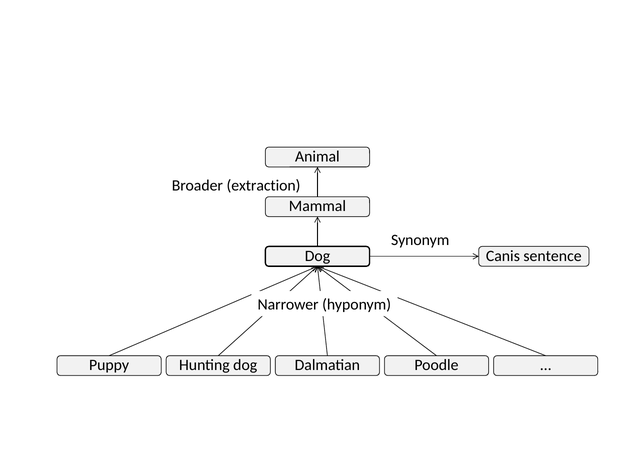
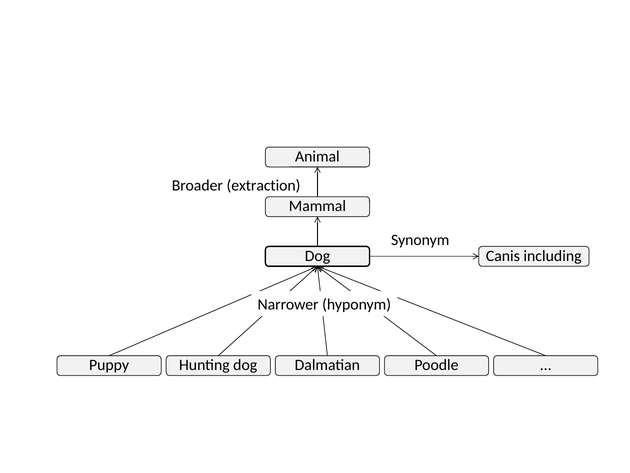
sentence: sentence -> including (553, 256)
